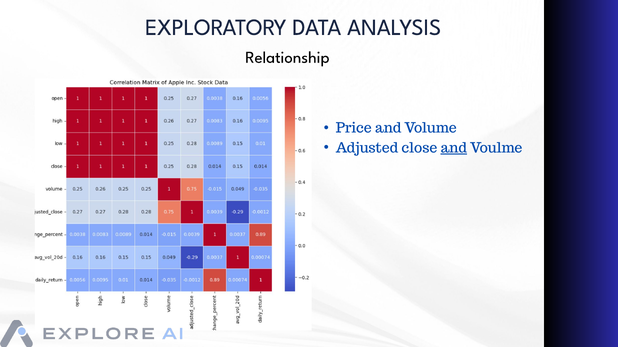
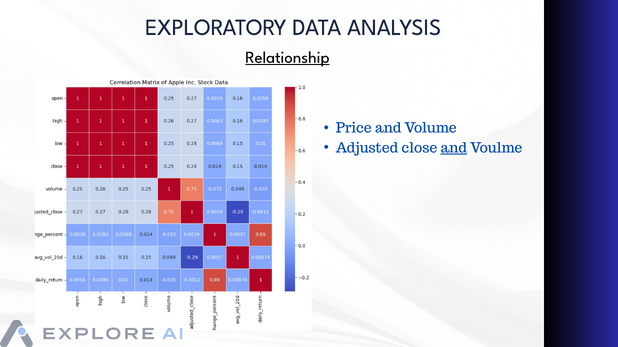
Relationship underline: none -> present (287, 57)
